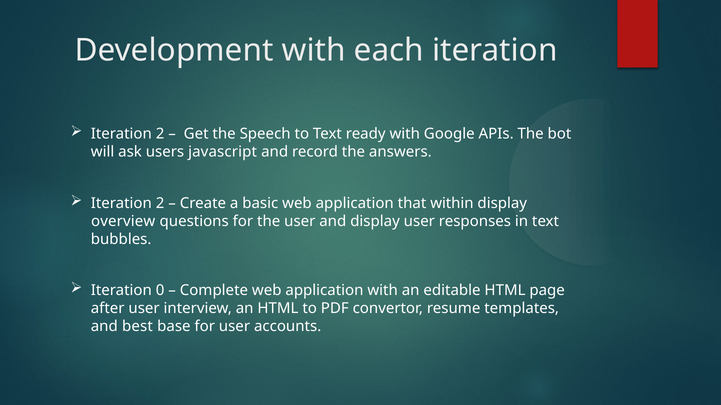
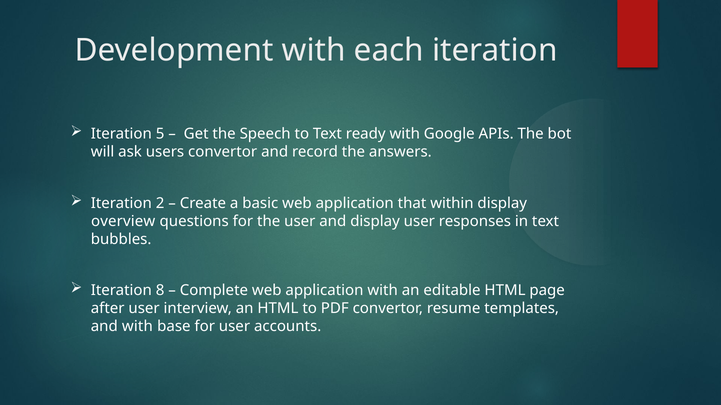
2: 2 -> 5 (160, 134)
users javascript: javascript -> convertor (223, 152)
0: 0 -> 8 (160, 291)
and best: best -> with (137, 327)
